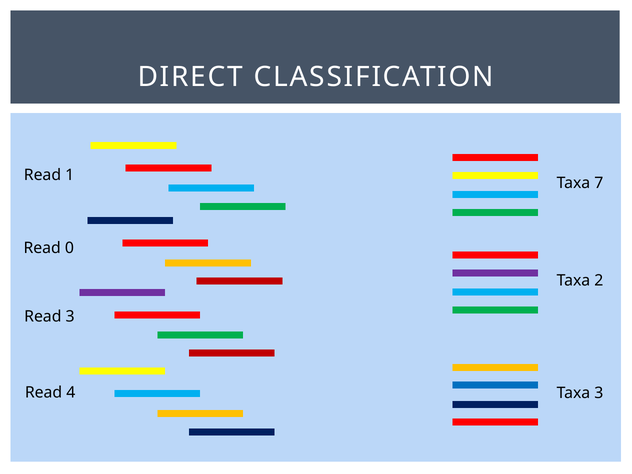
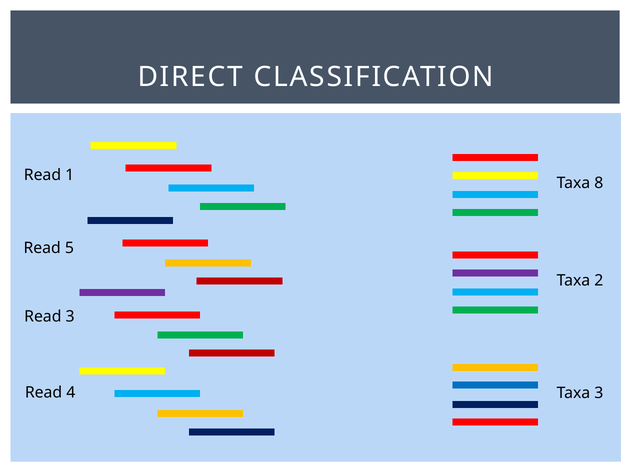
7: 7 -> 8 (599, 183)
0: 0 -> 5 (69, 248)
